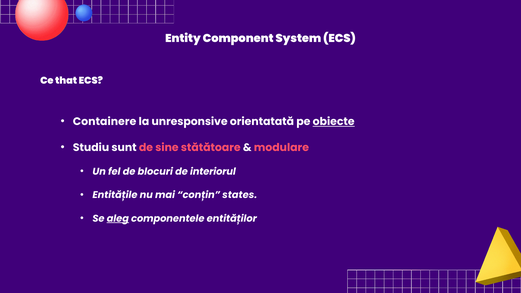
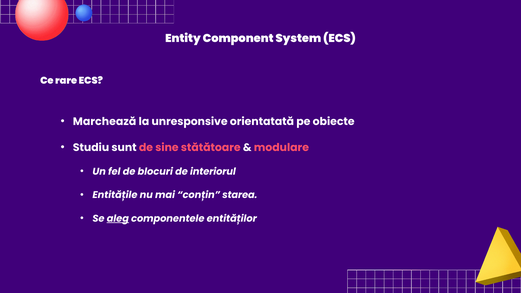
that: that -> rare (66, 81)
Containere: Containere -> Marchează (105, 122)
obiecte underline: present -> none (334, 122)
states: states -> starea (240, 195)
